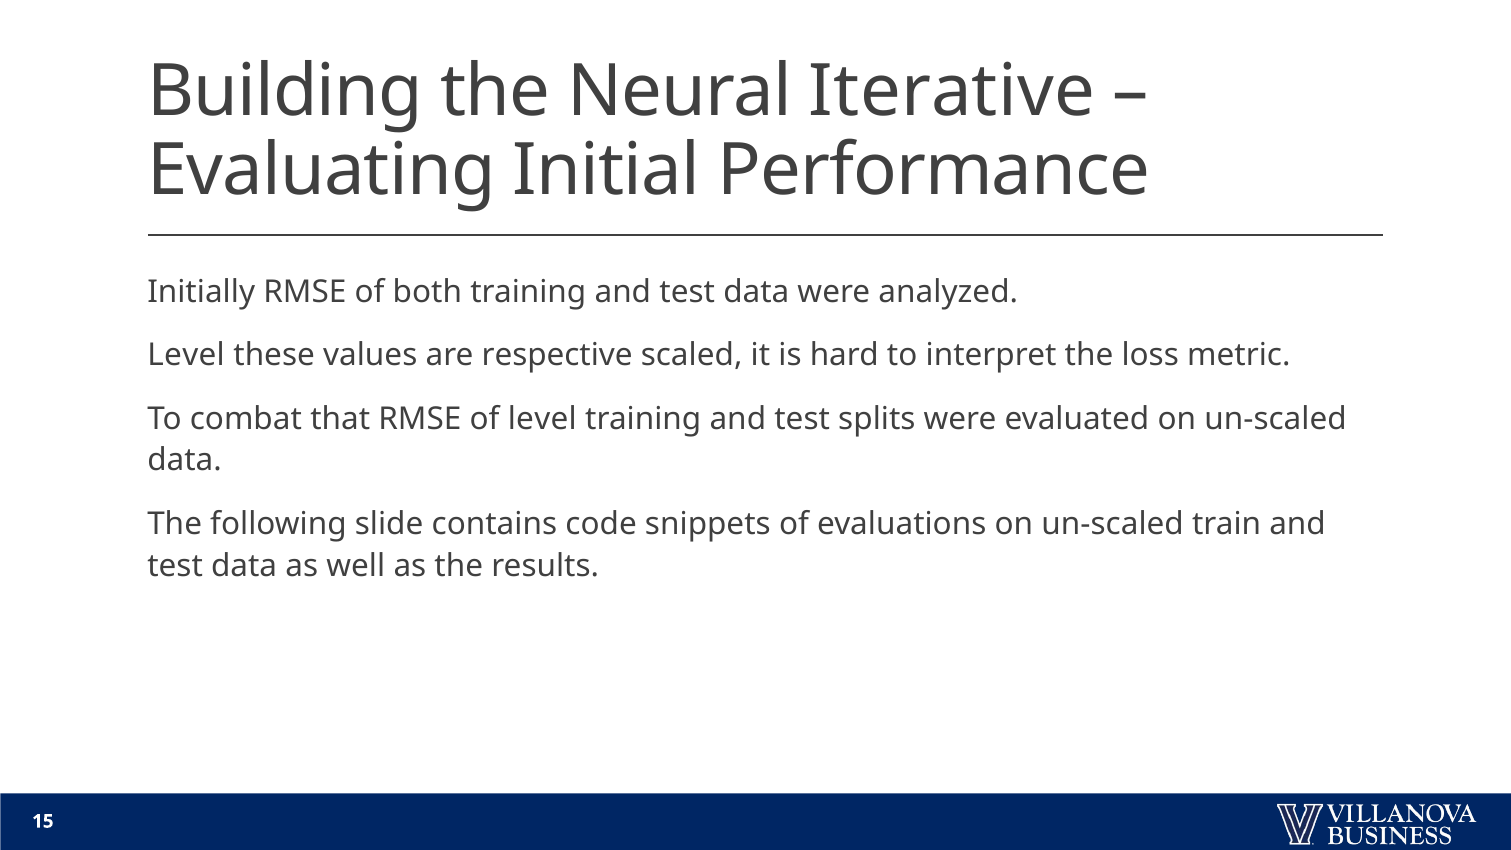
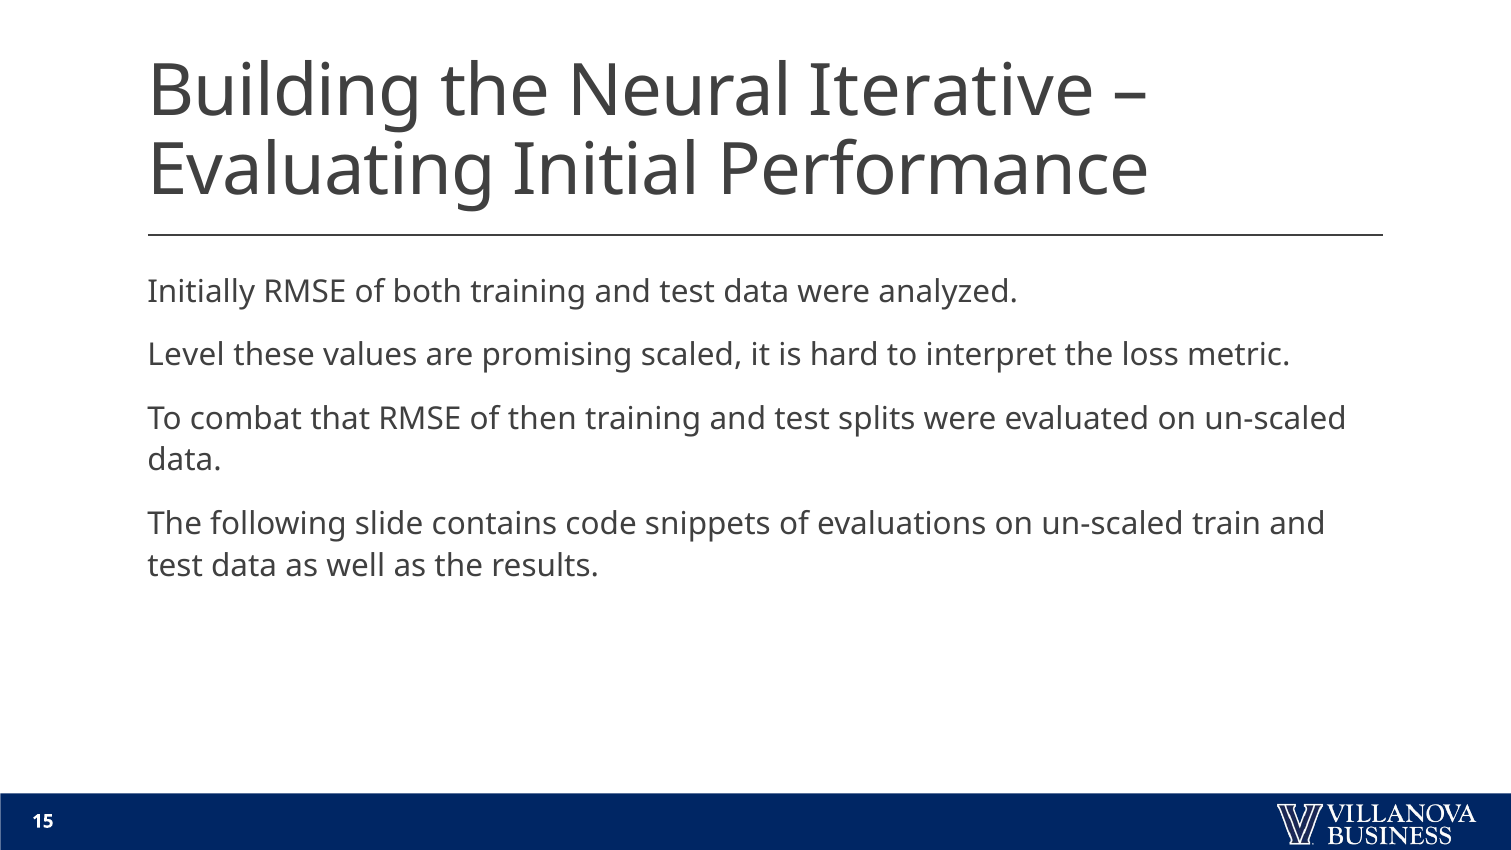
respective: respective -> promising (557, 355)
of level: level -> then (542, 419)
